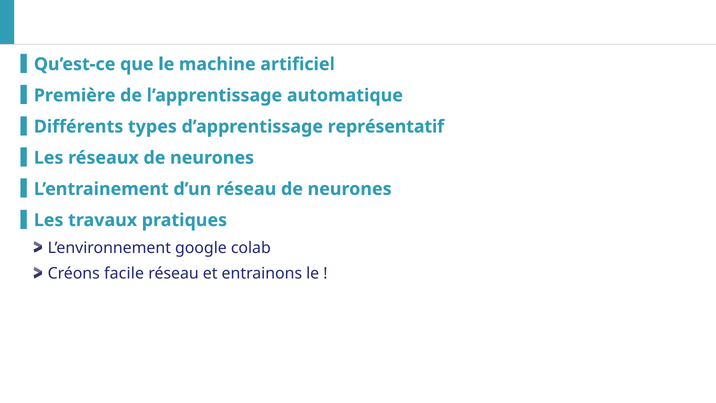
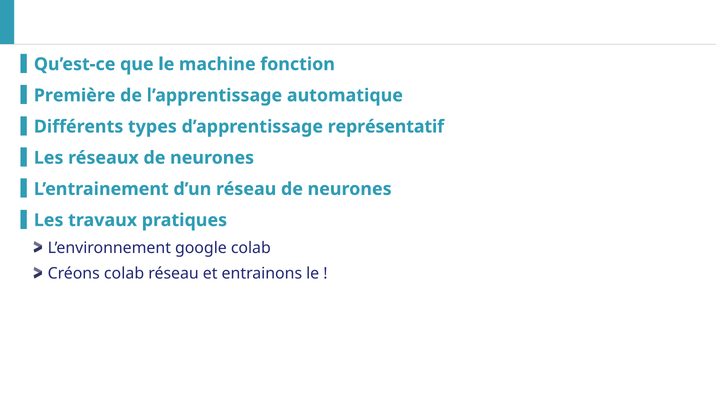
artificiel: artificiel -> fonction (298, 64)
Créons facile: facile -> colab (124, 273)
